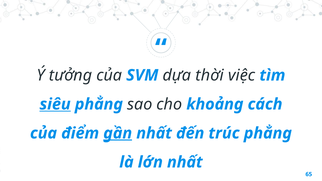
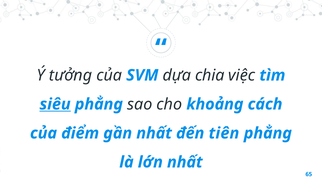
thời: thời -> chia (210, 75)
gần underline: present -> none (118, 133)
trúc: trúc -> tiên (224, 133)
